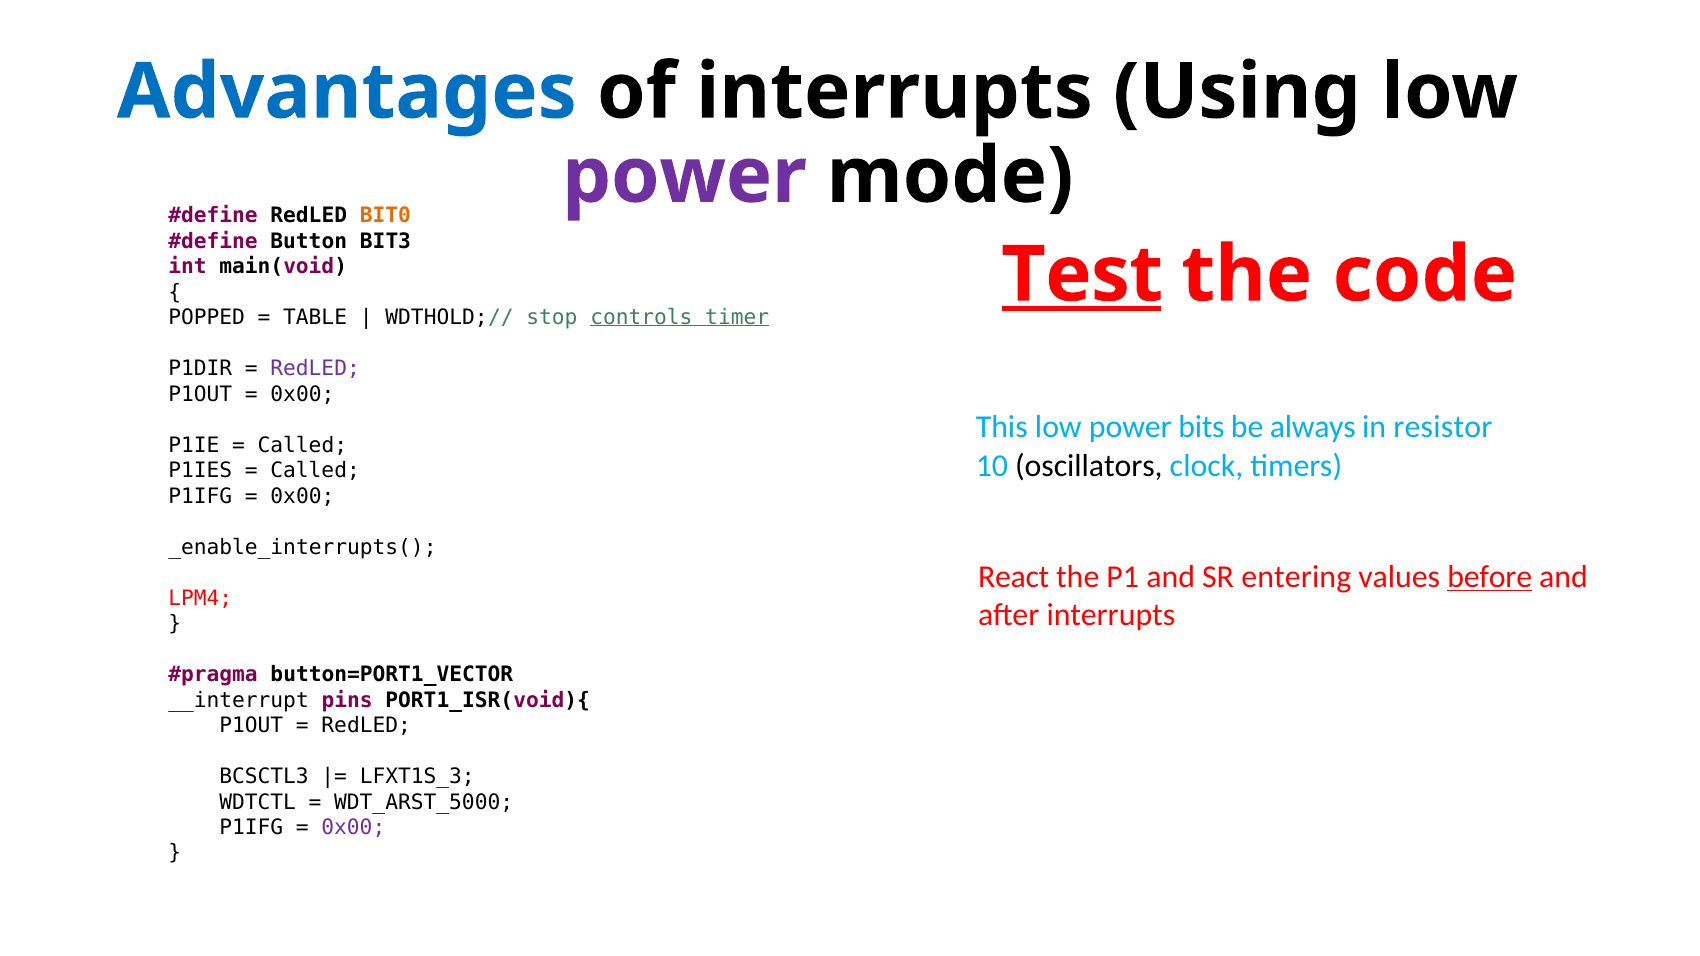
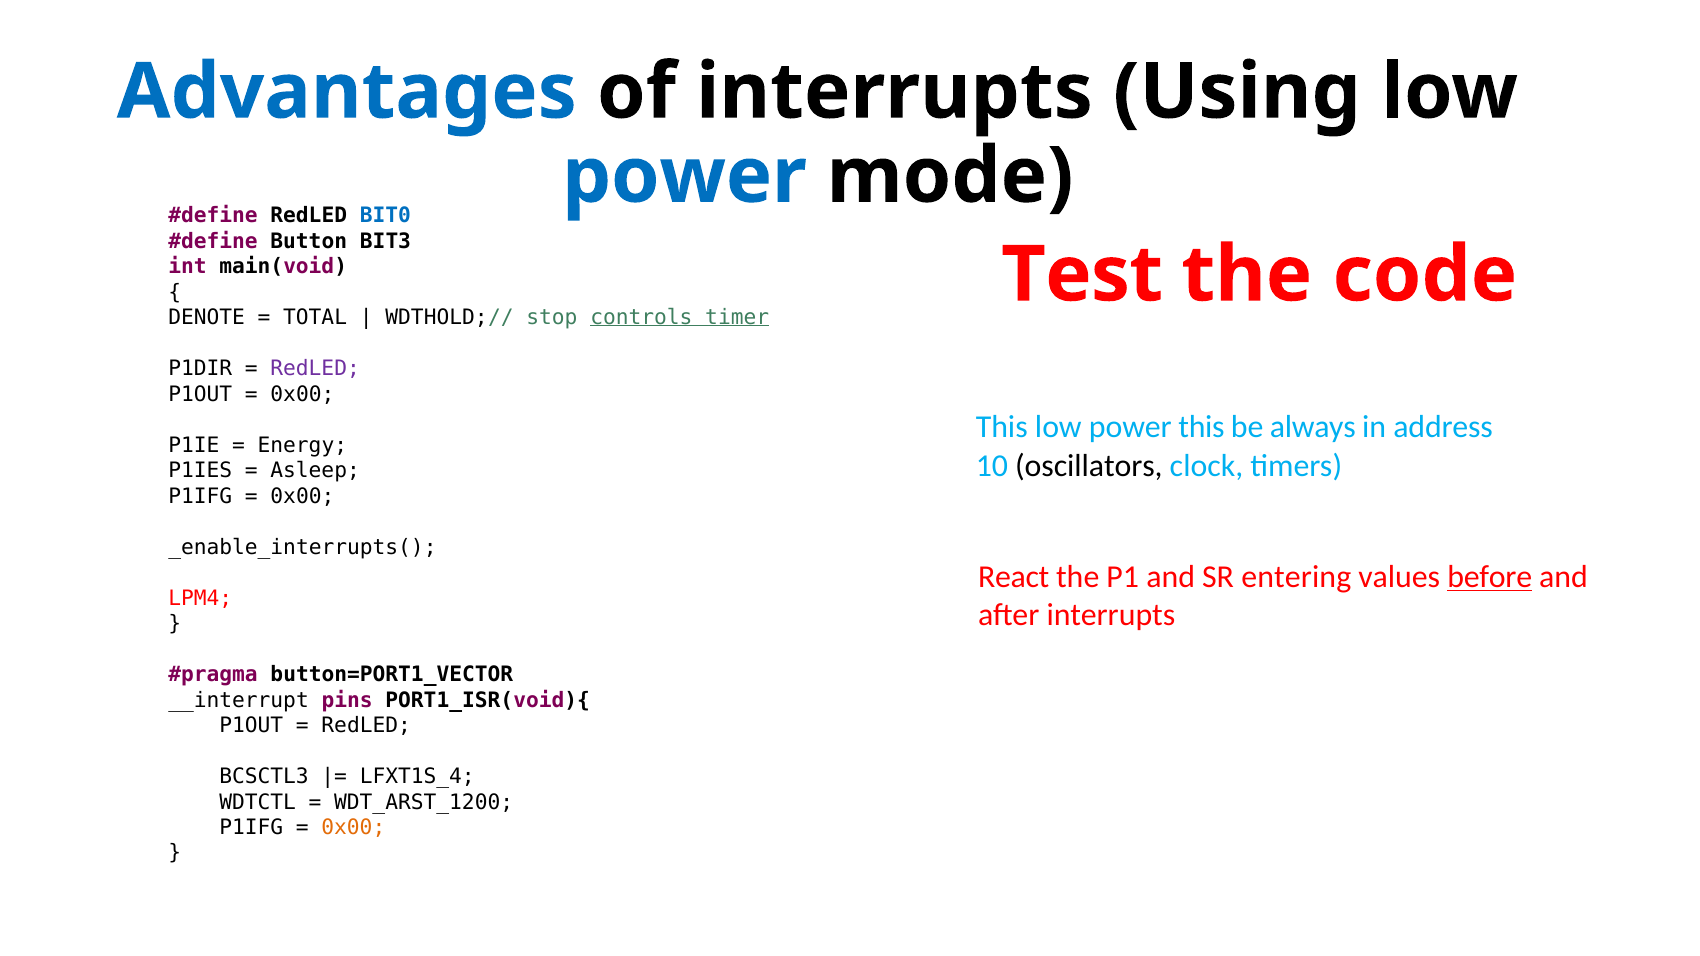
power colour: purple -> blue (684, 176)
BIT0 colour: orange -> blue (385, 216)
Test underline: present -> none (1082, 275)
POPPED: POPPED -> DENOTE (207, 318)
TABLE: TABLE -> TOTAL (315, 318)
power bits: bits -> this (1202, 427)
resistor: resistor -> address (1443, 427)
Called: Called -> Energy (302, 445)
Called: Called -> Asleep (315, 471)
LFXT1S_3: LFXT1S_3 -> LFXT1S_4 (417, 777)
WDT_ARST_5000: WDT_ARST_5000 -> WDT_ARST_1200 (424, 802)
0x00 colour: purple -> orange (353, 828)
